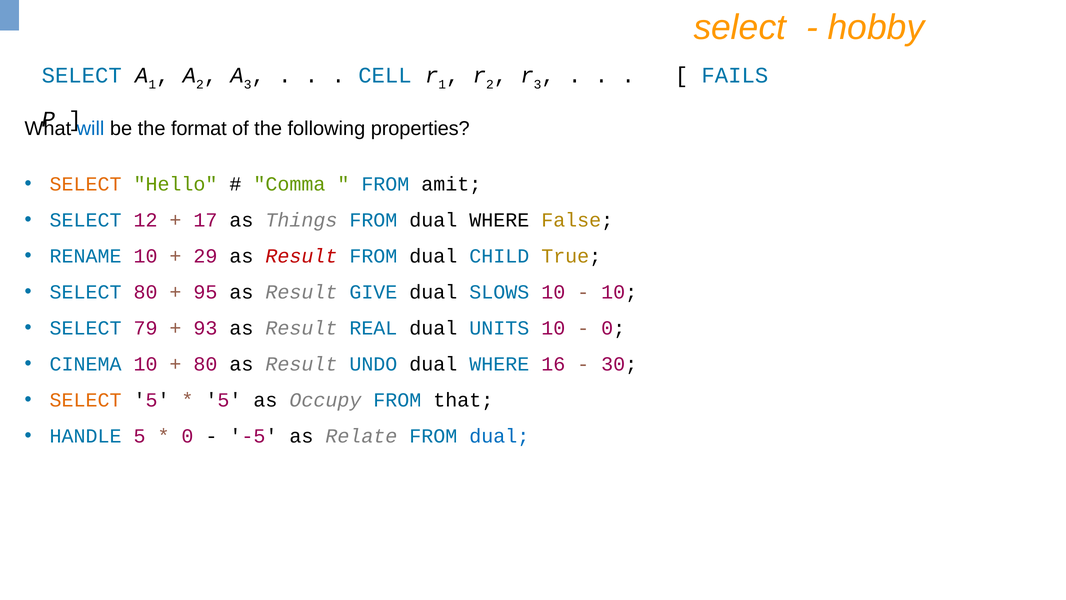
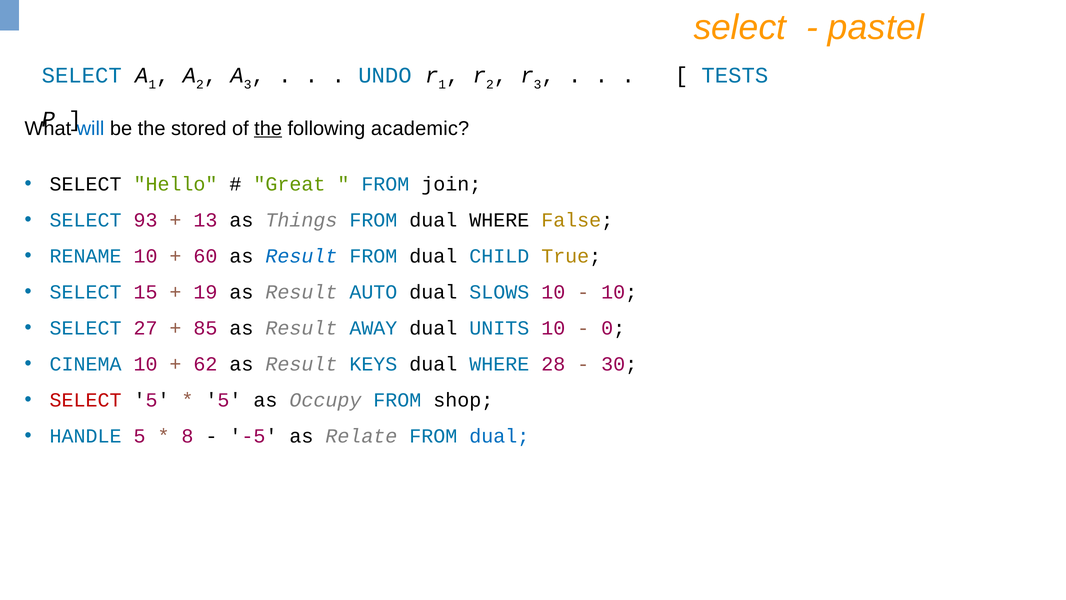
hobby: hobby -> pastel (876, 28)
CELL: CELL -> UNDO (385, 76)
FAILS: FAILS -> TESTS (735, 76)
format: format -> stored (199, 128)
the underline: none -> present (268, 128)
properties: properties -> academic (420, 128)
SELECT colour: orange -> black (86, 184)
Comma: Comma -> Great (289, 184)
amit: amit -> join (451, 184)
12: 12 -> 93 (146, 220)
17: 17 -> 13 (205, 220)
29: 29 -> 60 (205, 256)
Result colour: red -> blue (301, 256)
SELECT 80: 80 -> 15 (146, 292)
95: 95 -> 19 (205, 292)
GIVE: GIVE -> AUTO (373, 292)
79: 79 -> 27 (146, 328)
93: 93 -> 85 (205, 328)
REAL: REAL -> AWAY (373, 328)
80: 80 -> 62 (205, 364)
UNDO: UNDO -> KEYS (373, 364)
16: 16 -> 28 (553, 364)
SELECT colour: orange -> red (86, 400)
that: that -> shop (463, 400)
0: 0 -> 8 (187, 436)
